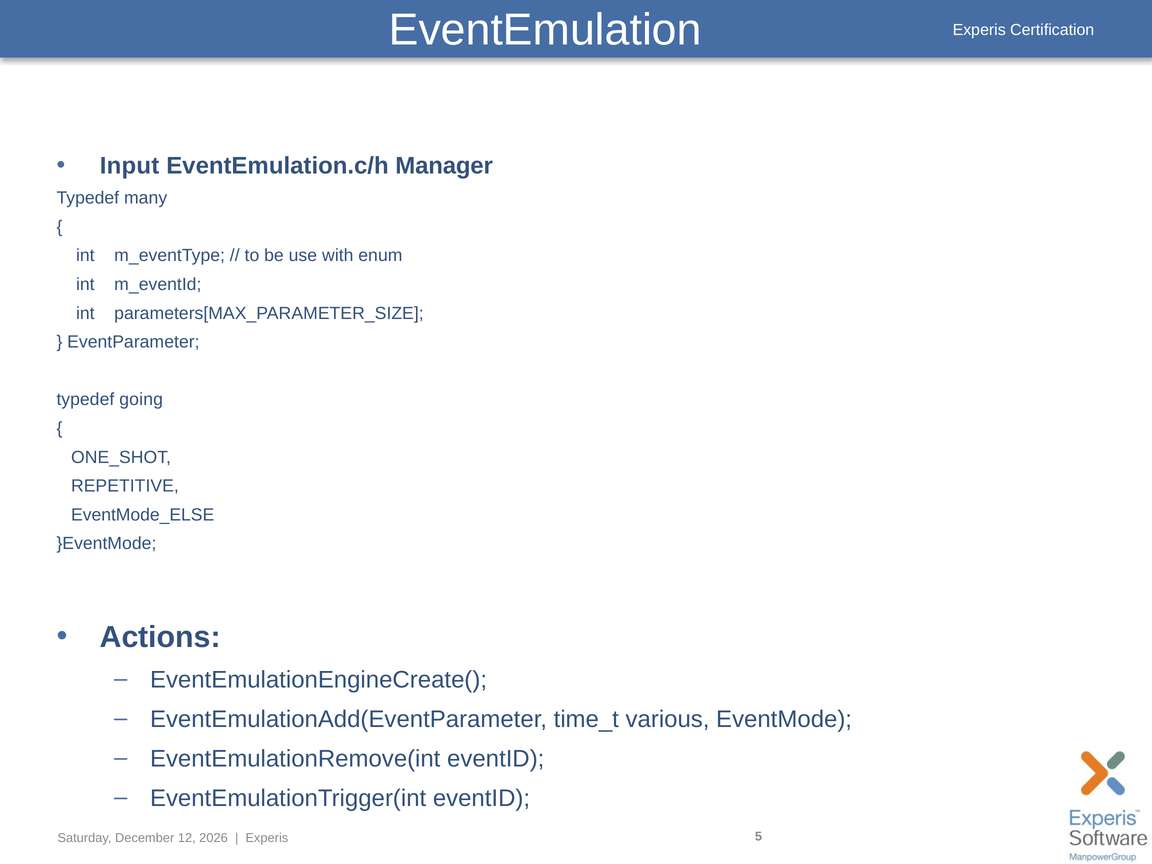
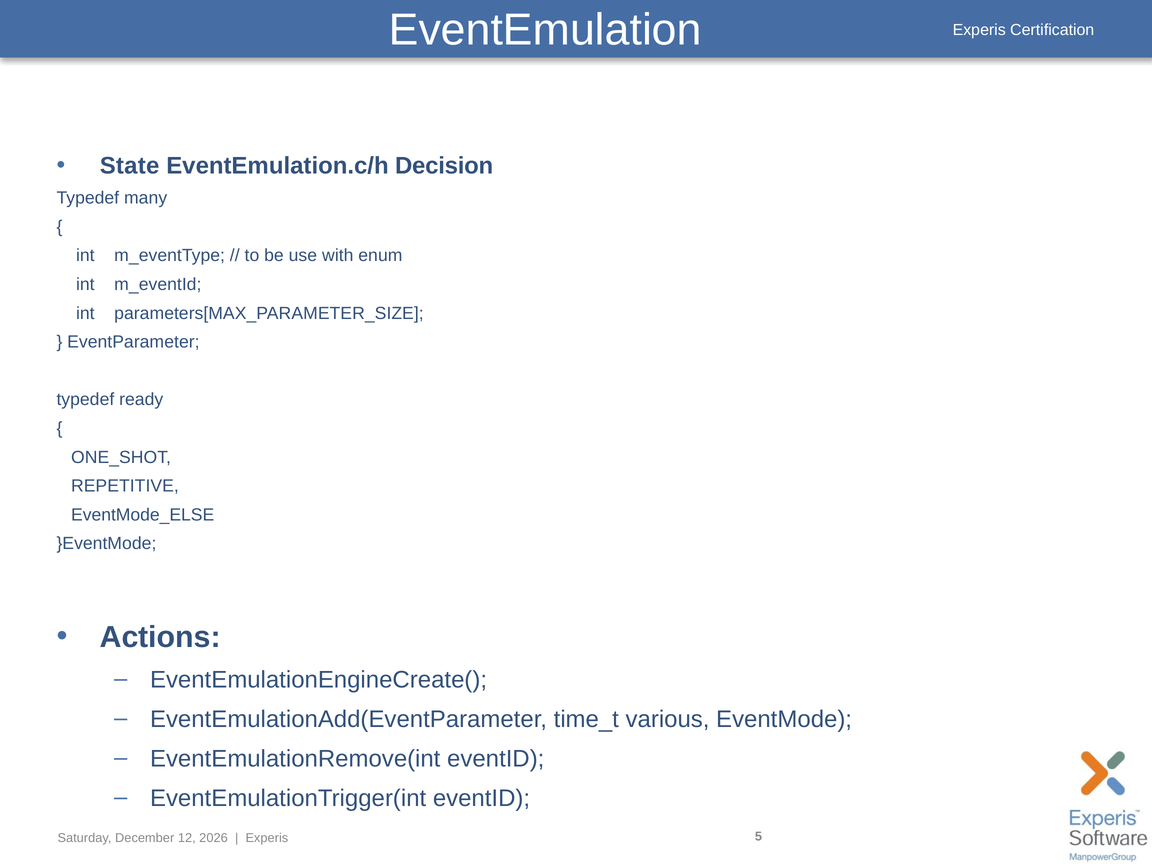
Input: Input -> State (130, 166)
Manager: Manager -> Decision (444, 166)
going: going -> ready (141, 400)
